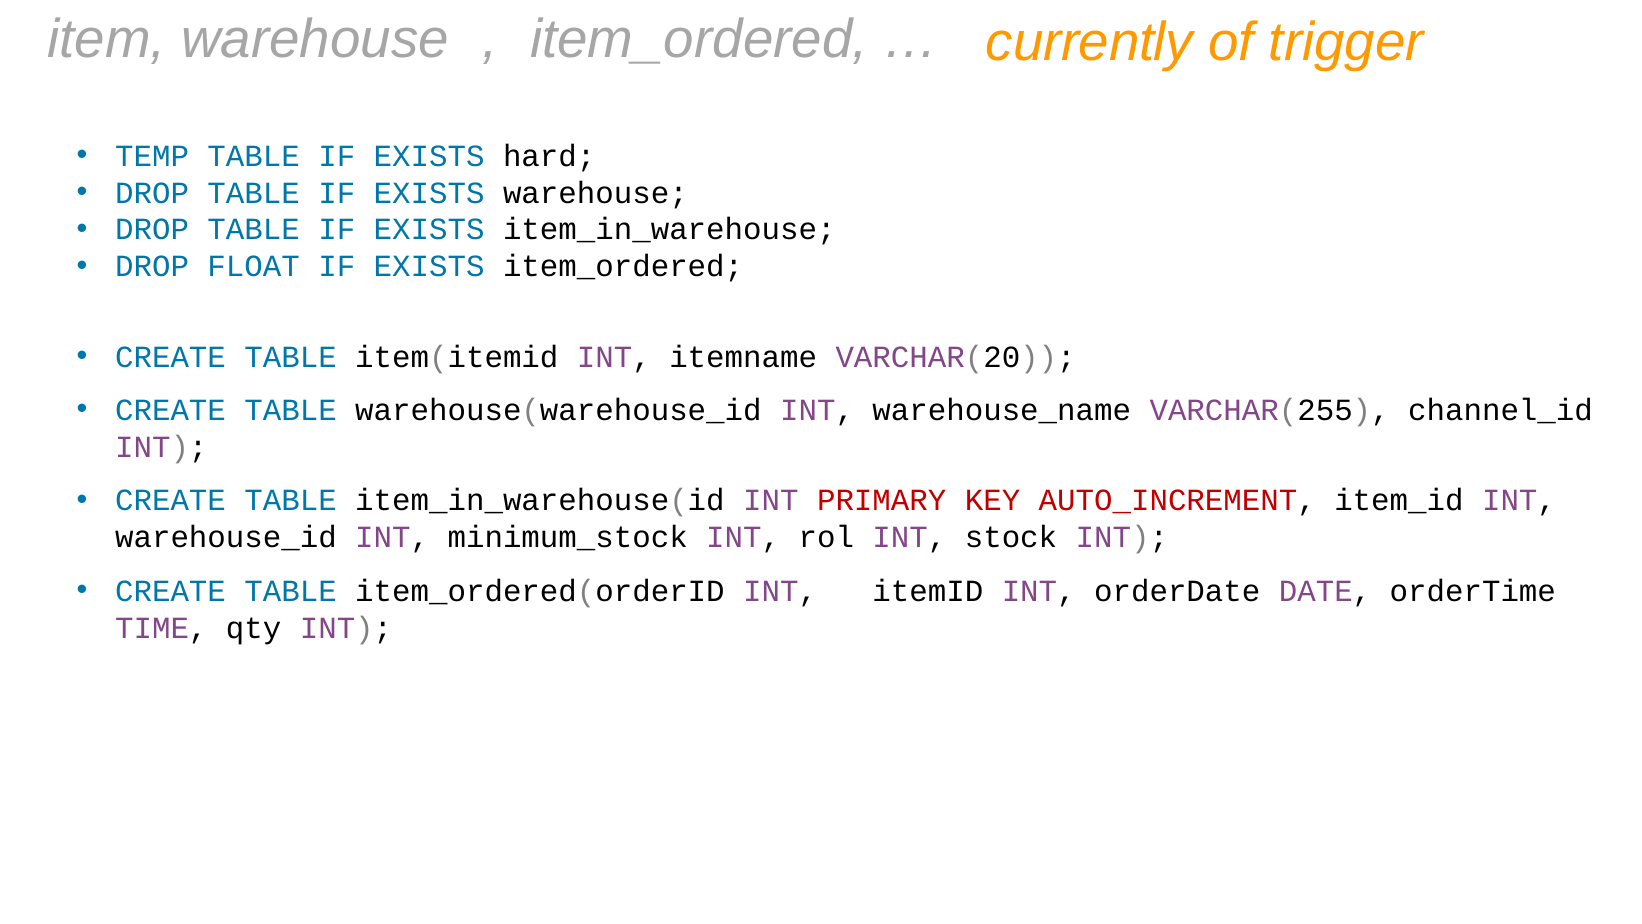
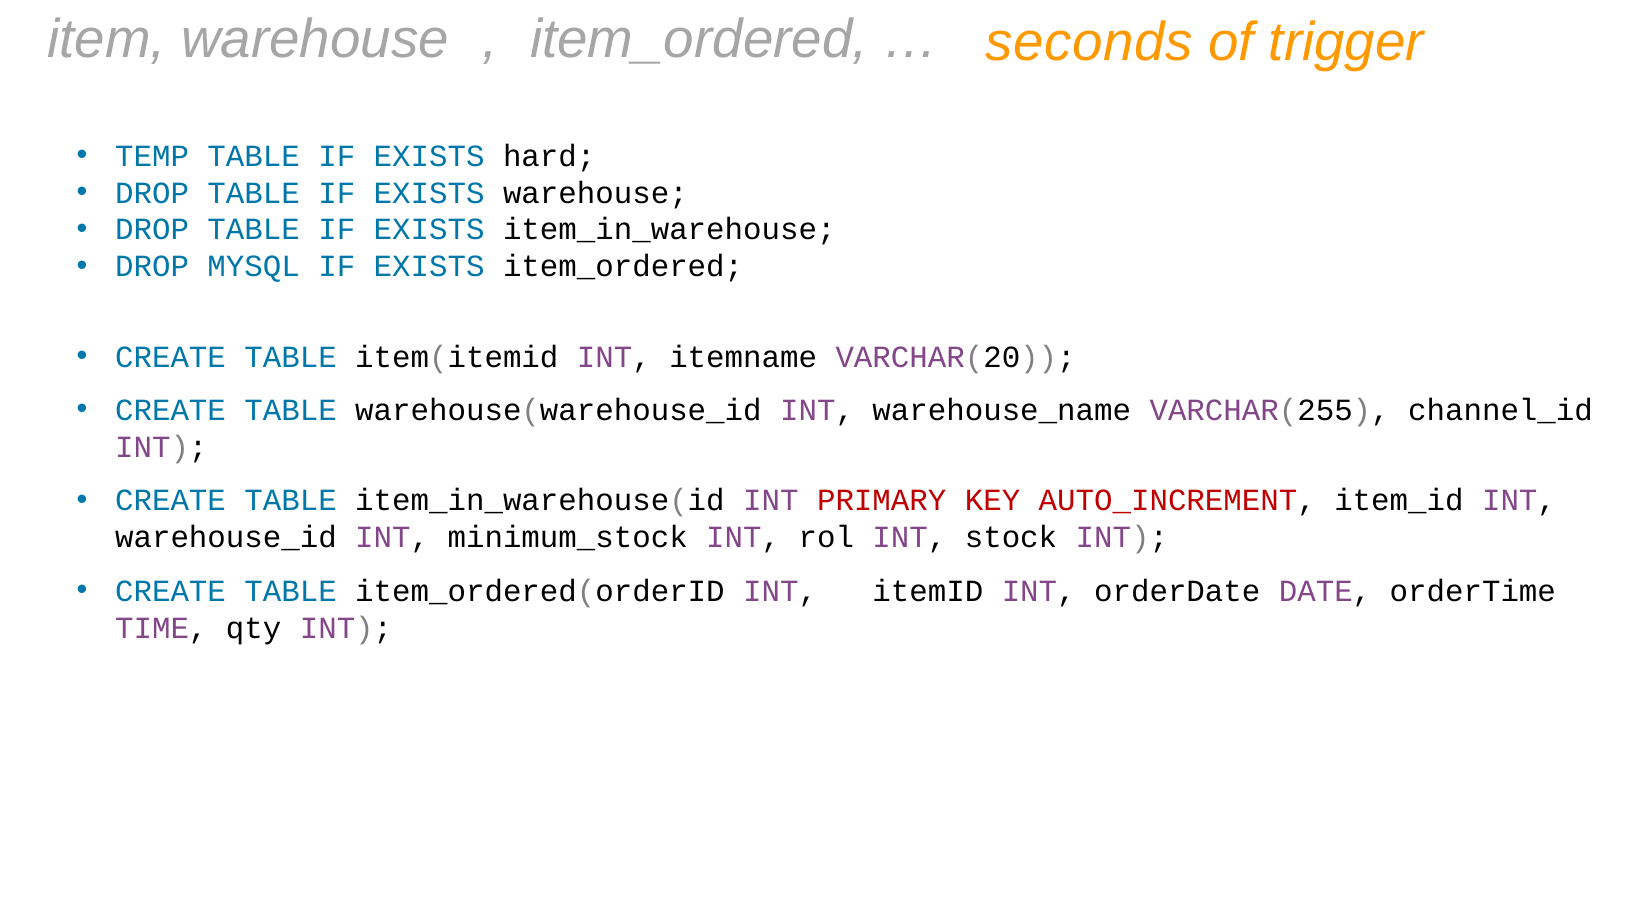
currently: currently -> seconds (1089, 43)
FLOAT: FLOAT -> MYSQL (254, 267)
